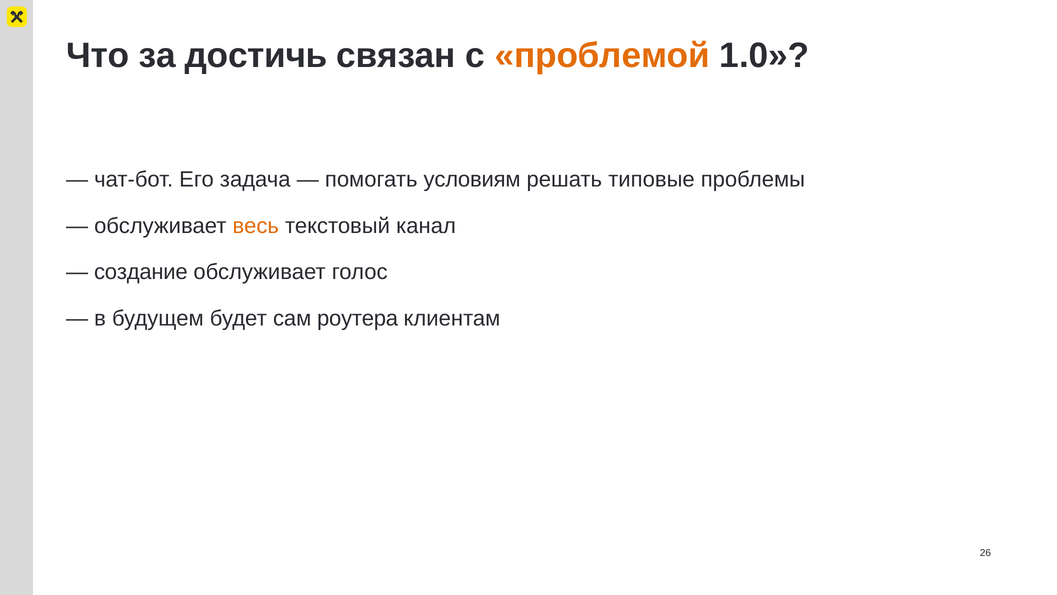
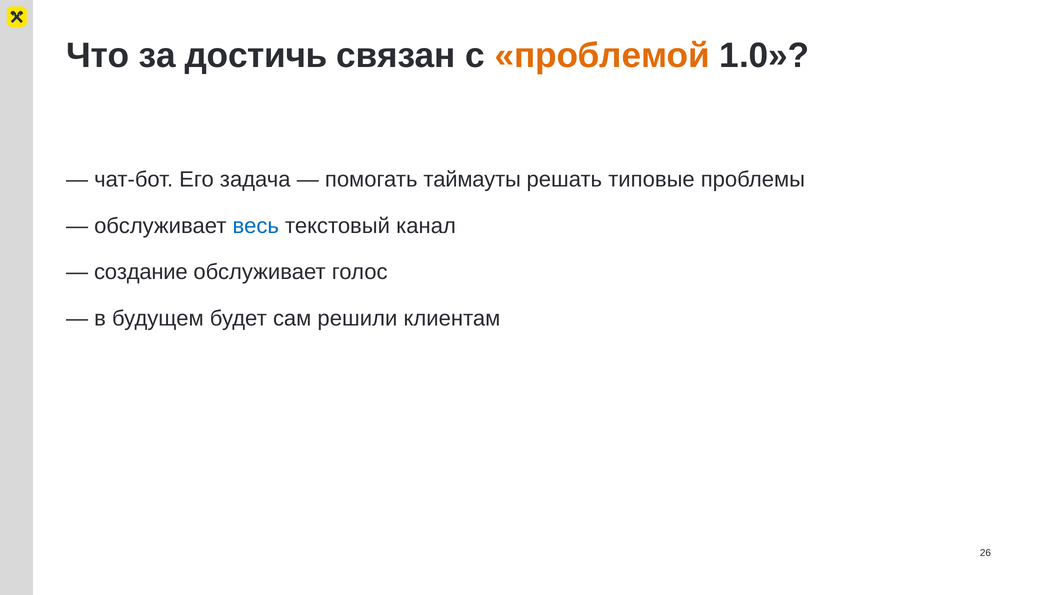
условиям: условиям -> таймауты (472, 179)
весь colour: orange -> blue (256, 226)
роутера: роутера -> решили (357, 318)
